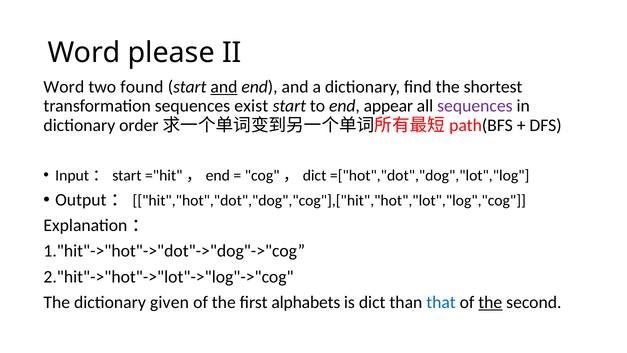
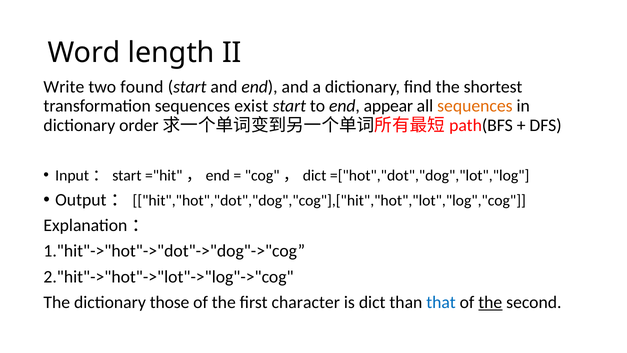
please: please -> length (171, 53)
Word: Word -> Write (64, 87)
and underline: present -> none (224, 87)
sequences colour: purple -> orange (475, 106)
given: given -> those (170, 302)
alphabets: alphabets -> character (306, 302)
